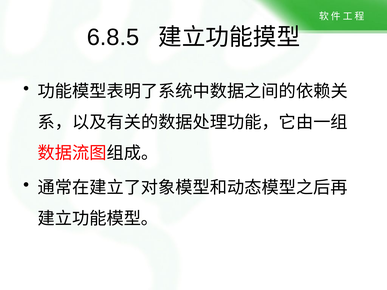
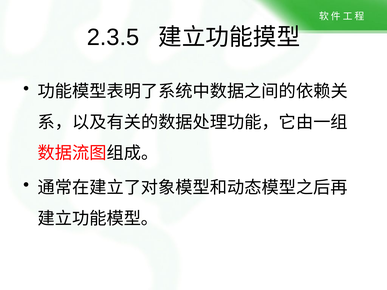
6.8.5: 6.8.5 -> 2.3.5 (113, 37)
